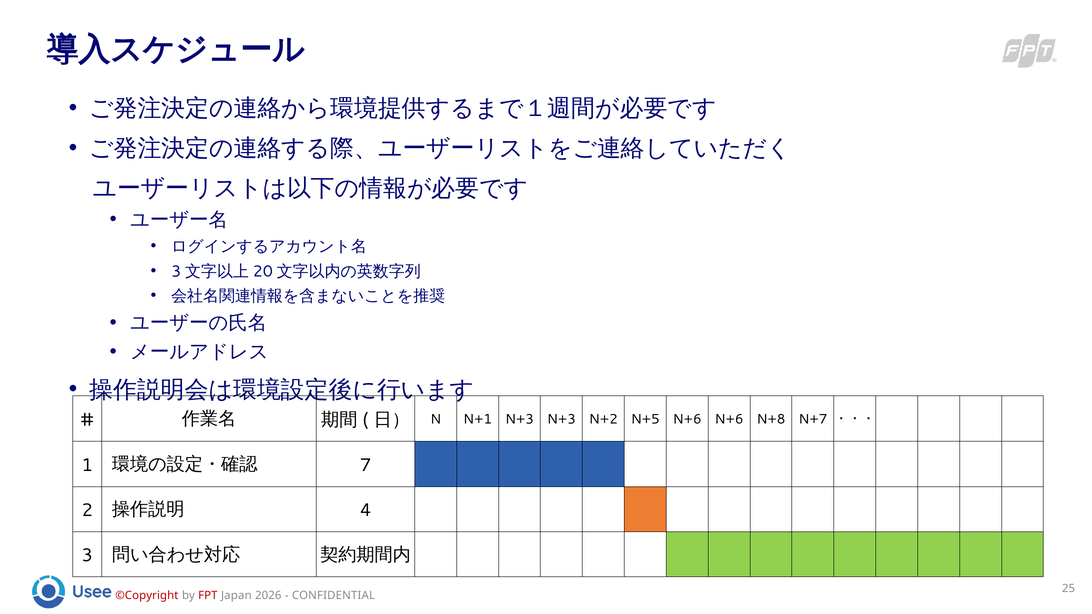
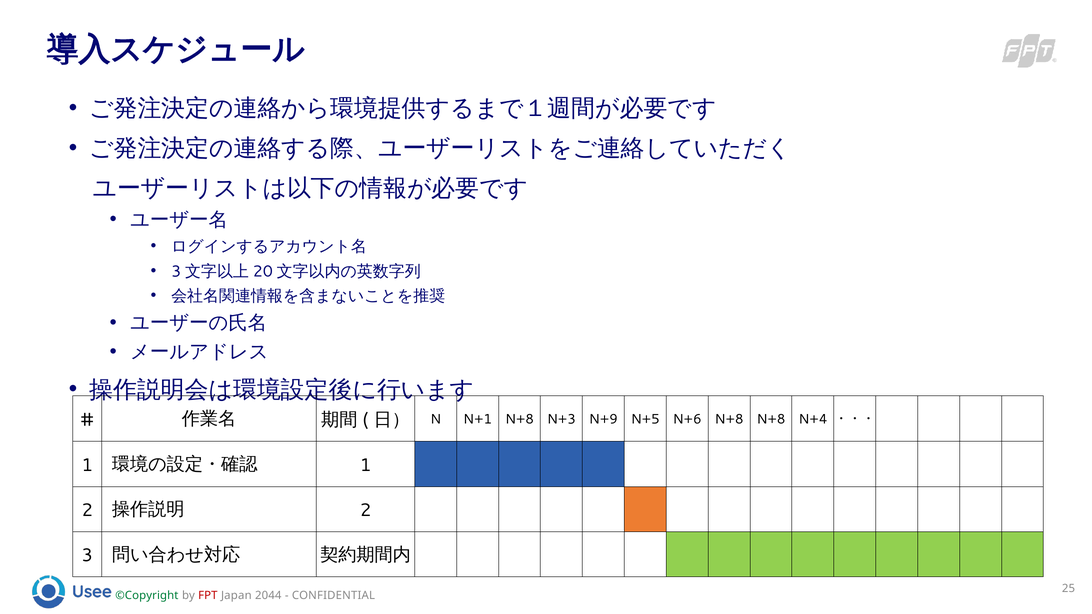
N+1 N+3: N+3 -> N+8 (520, 420)
N+2: N+2 -> N+9 (603, 420)
N+6 N+6: N+6 -> N+8 (729, 420)
N+7: N+7 -> N+4 (813, 420)
7: 7 -> 1 (366, 465)
4: 4 -> 2 (366, 510)
©Copyright colour: red -> green (147, 596)
2026: 2026 -> 2044 (268, 596)
